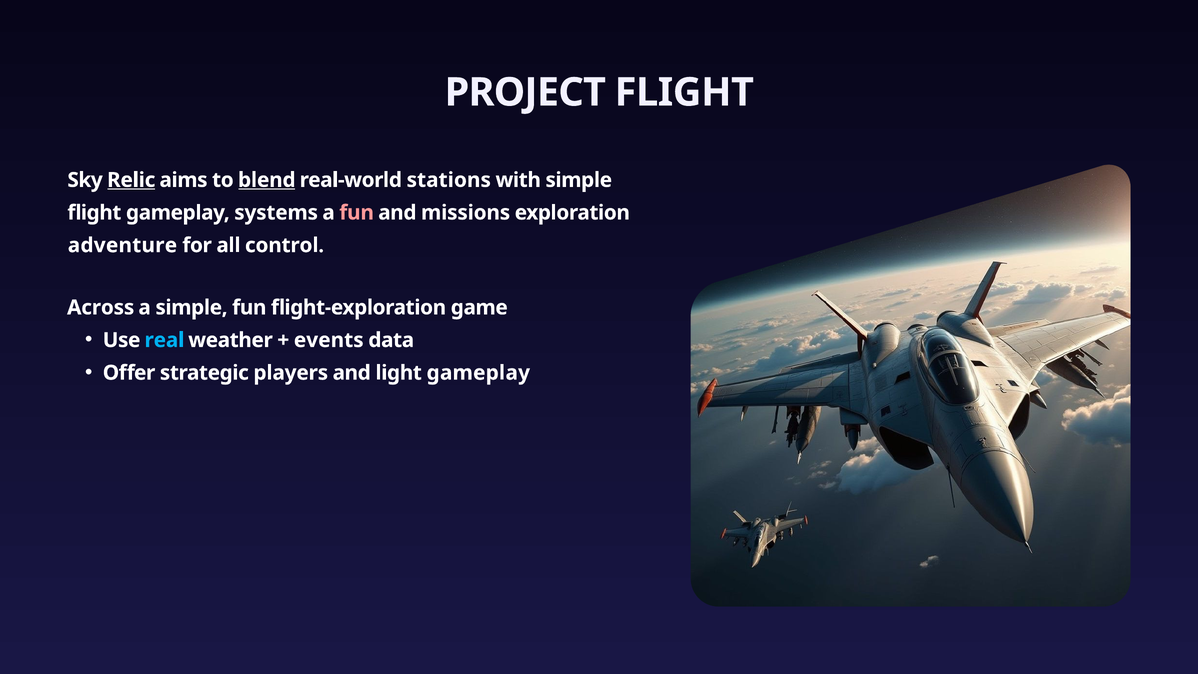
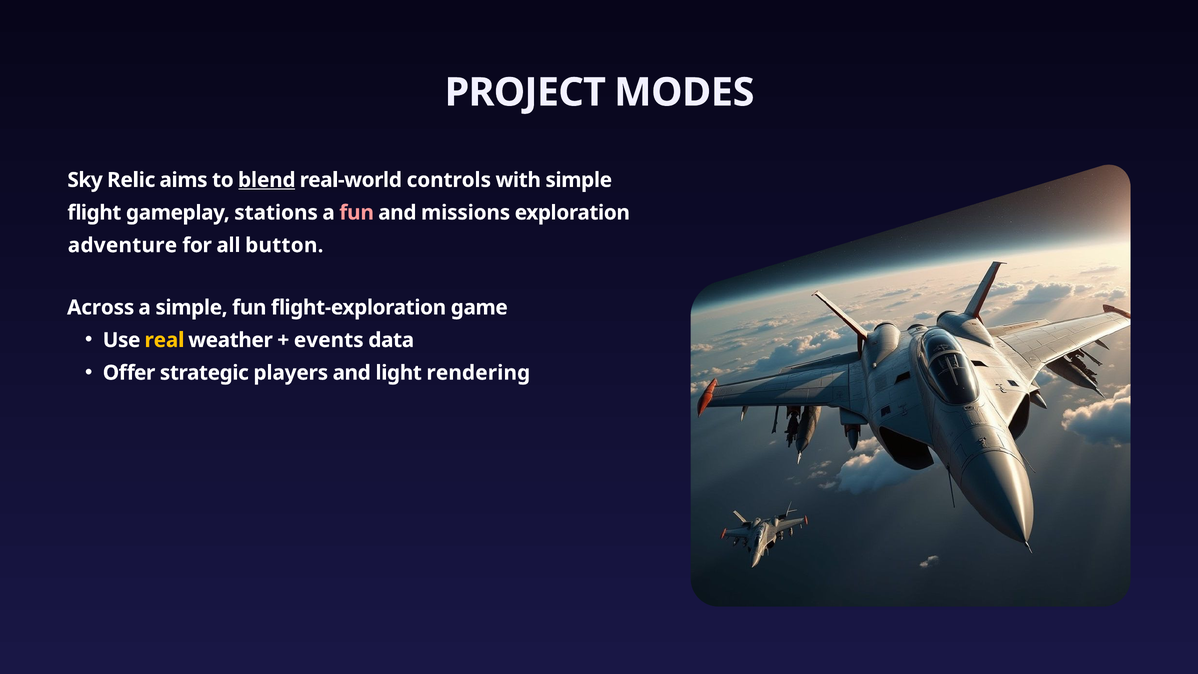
PROJECT FLIGHT: FLIGHT -> MODES (684, 92)
Relic underline: present -> none (131, 180)
stations: stations -> controls (449, 180)
systems: systems -> stations (276, 213)
control: control -> button (284, 245)
real colour: light blue -> yellow (164, 340)
light gameplay: gameplay -> rendering (478, 373)
